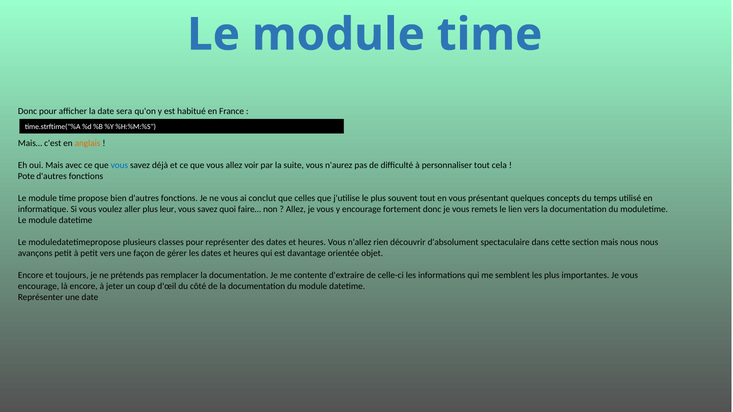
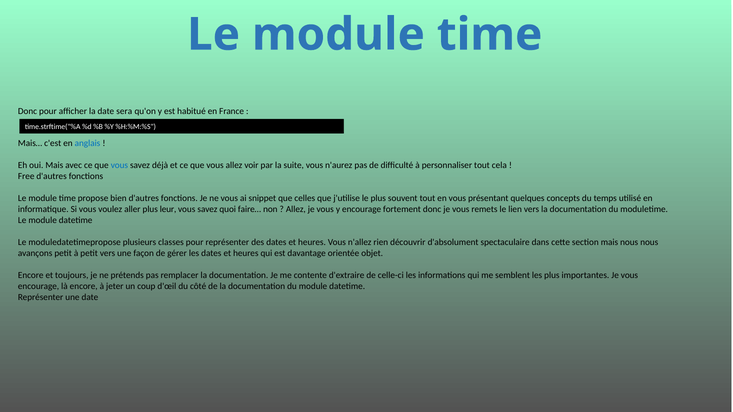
anglais colour: orange -> blue (88, 144)
Pote: Pote -> Free (26, 177)
conclut: conclut -> snippet (262, 199)
